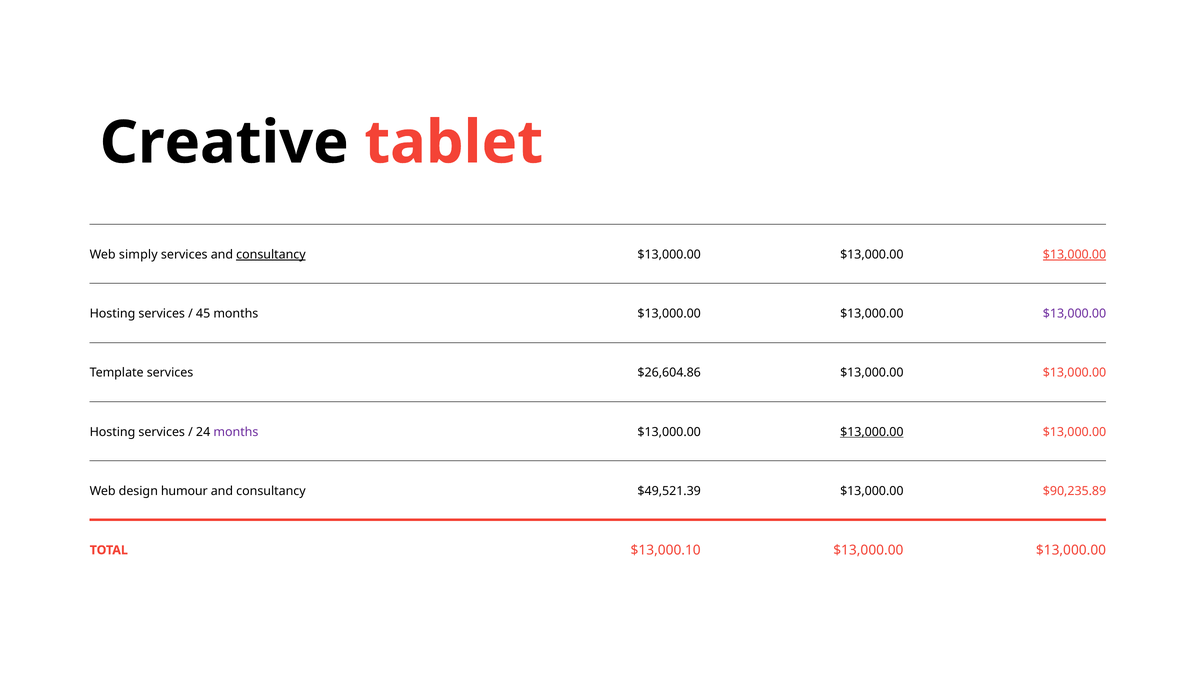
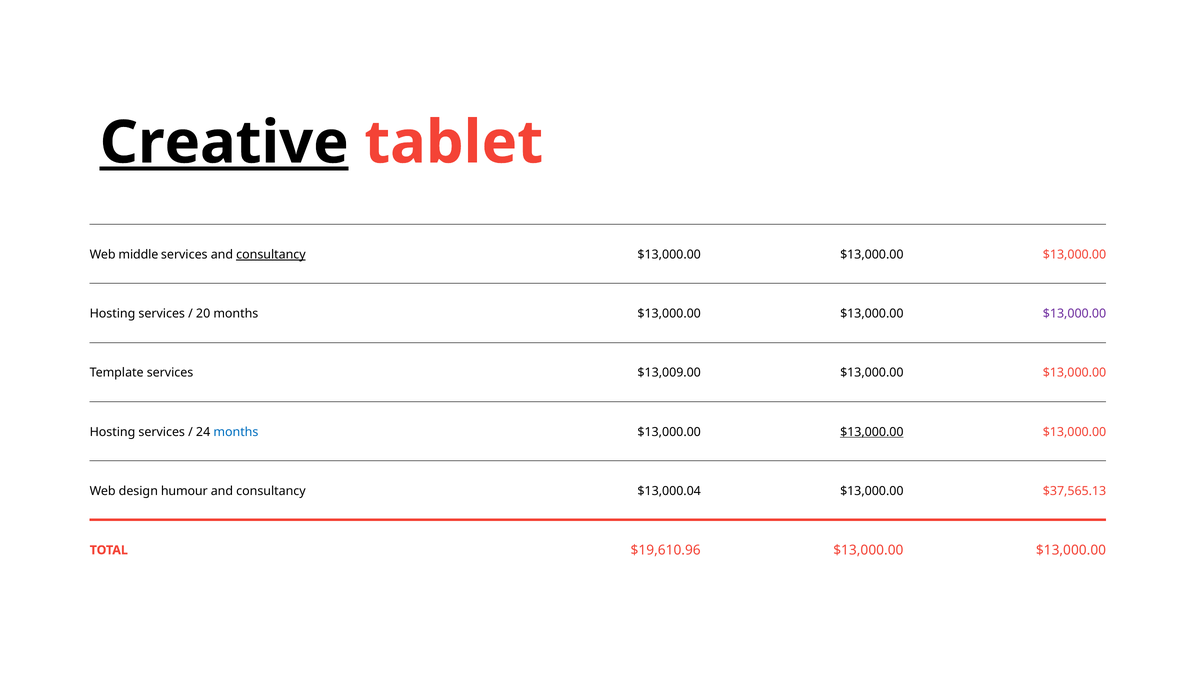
Creative underline: none -> present (224, 143)
simply: simply -> middle (138, 255)
$13,000.00 underline: present -> none (1075, 255)
45: 45 -> 20 (203, 314)
$26,604.86: $26,604.86 -> $13,009.00 (669, 373)
months colour: purple -> blue (236, 432)
$49,521.39: $49,521.39 -> $13,000.04 (669, 491)
$90,235.89: $90,235.89 -> $37,565.13 (1075, 491)
$13,000.10: $13,000.10 -> $19,610.96 (666, 550)
